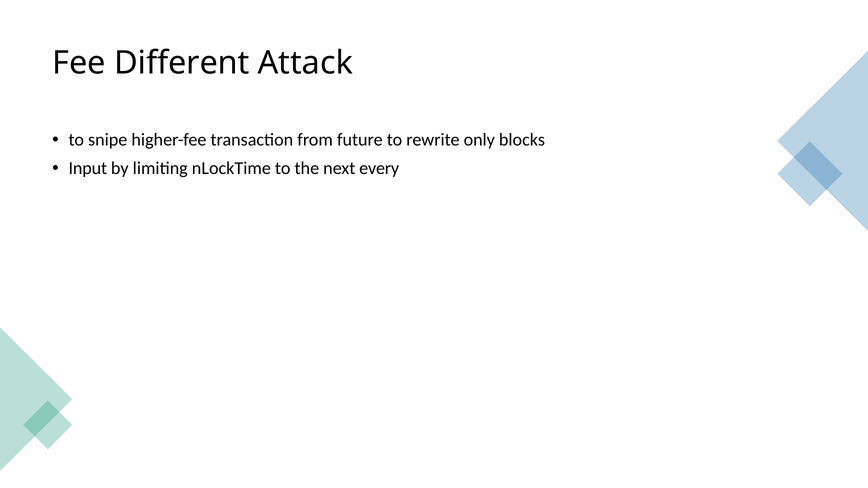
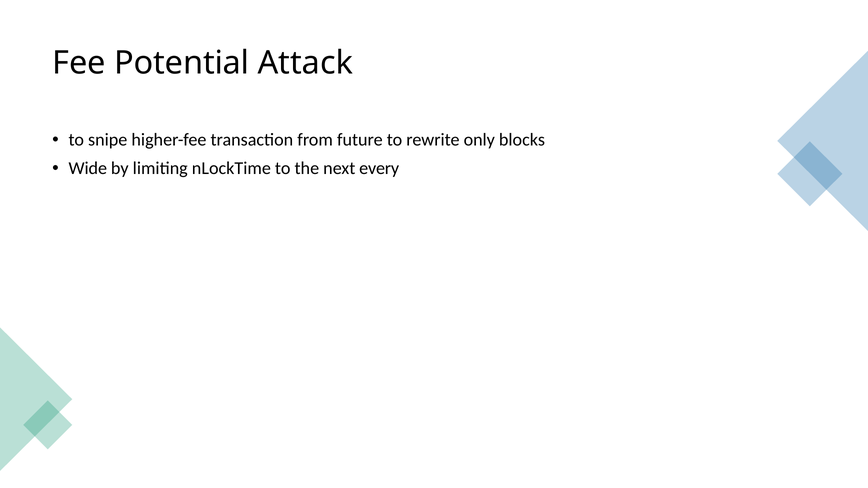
Different: Different -> Potential (182, 63)
Input: Input -> Wide (88, 168)
